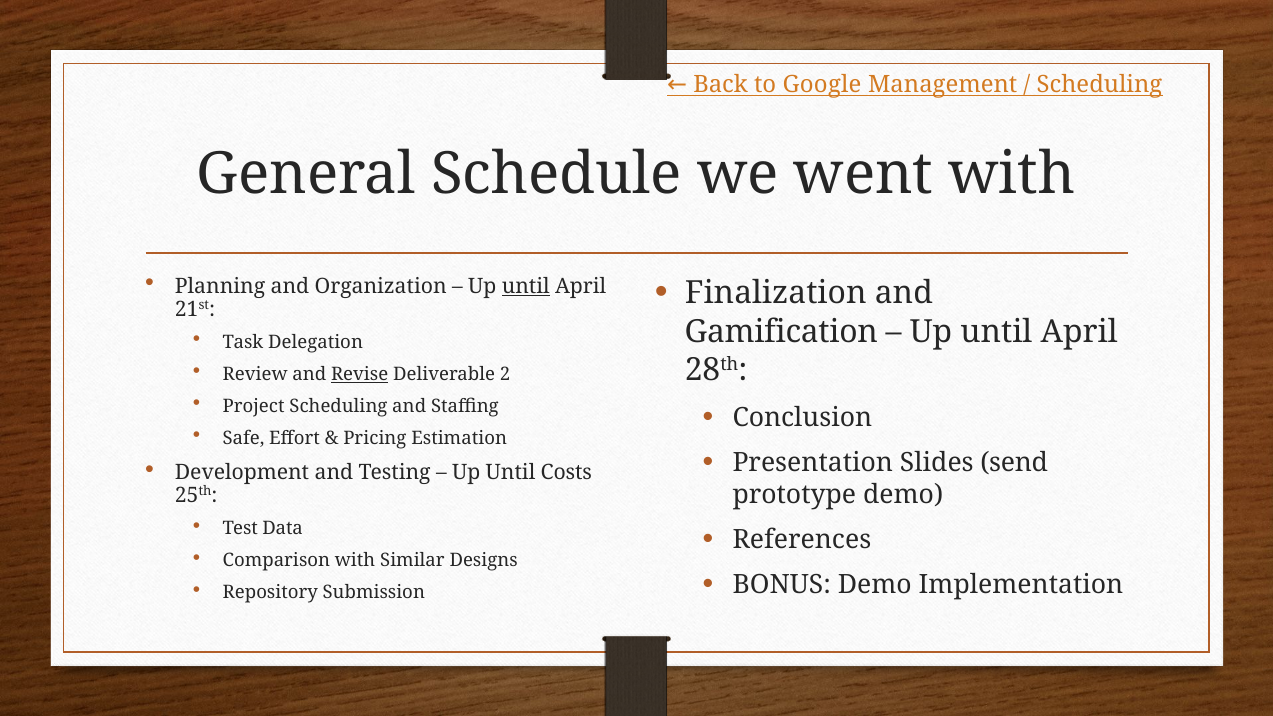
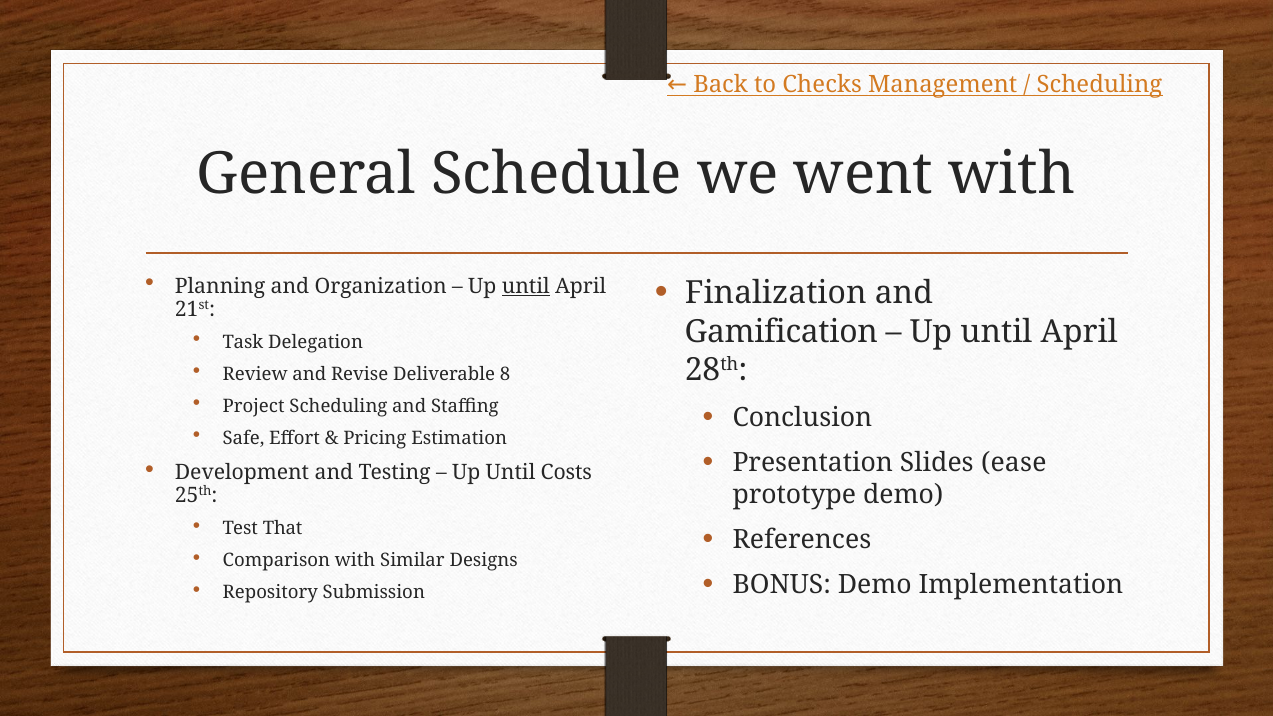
Google: Google -> Checks (822, 85)
Revise underline: present -> none (360, 374)
2: 2 -> 8 (505, 374)
send: send -> ease (1014, 463)
Data: Data -> That (283, 529)
